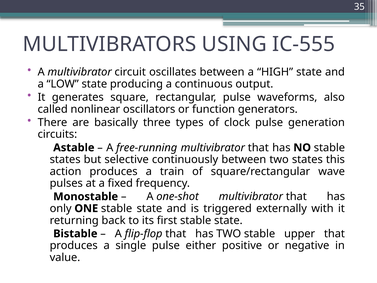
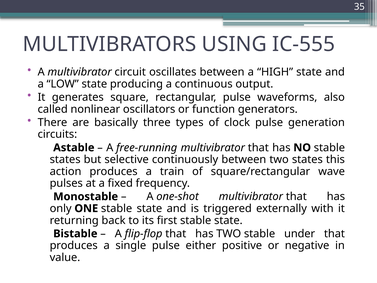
upper: upper -> under (300, 233)
